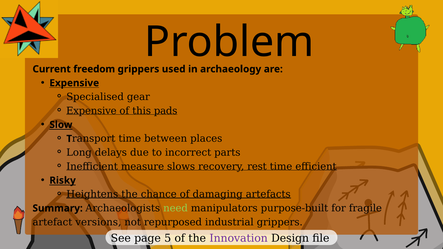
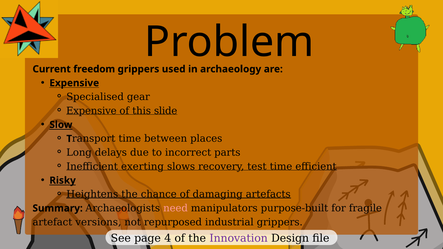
pads: pads -> slide (166, 111)
measure: measure -> exerting (142, 167)
rest: rest -> test (257, 167)
need colour: light green -> pink (176, 208)
5: 5 -> 4 (168, 239)
